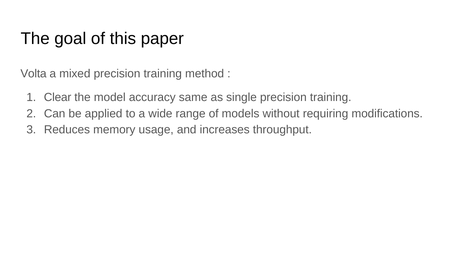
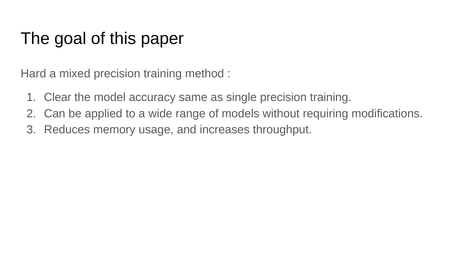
Volta: Volta -> Hard (33, 73)
